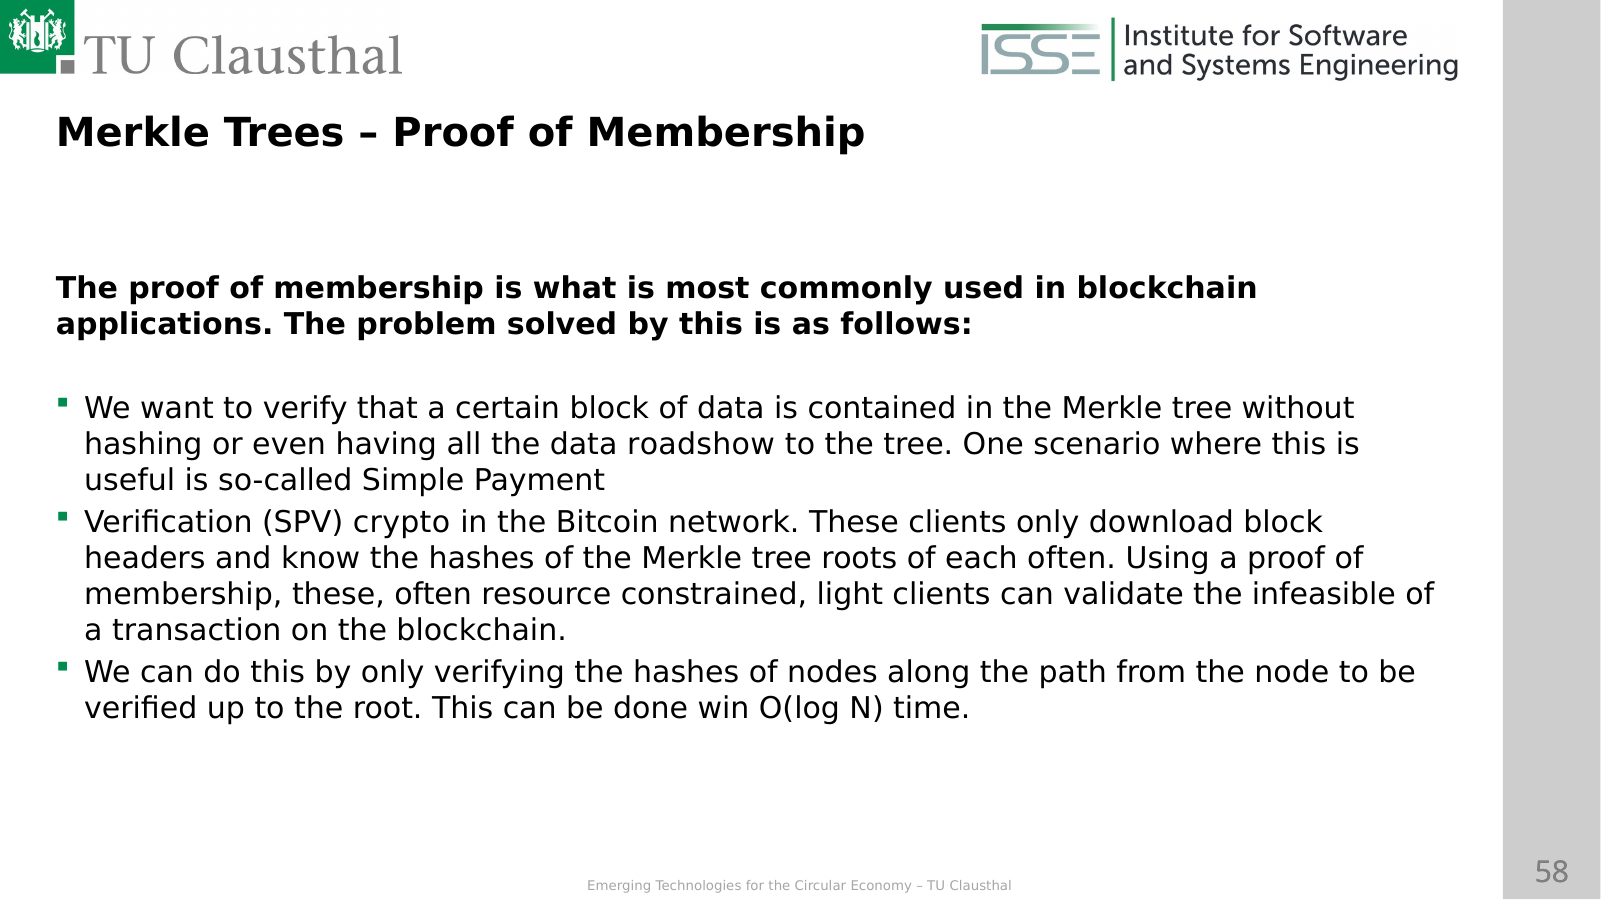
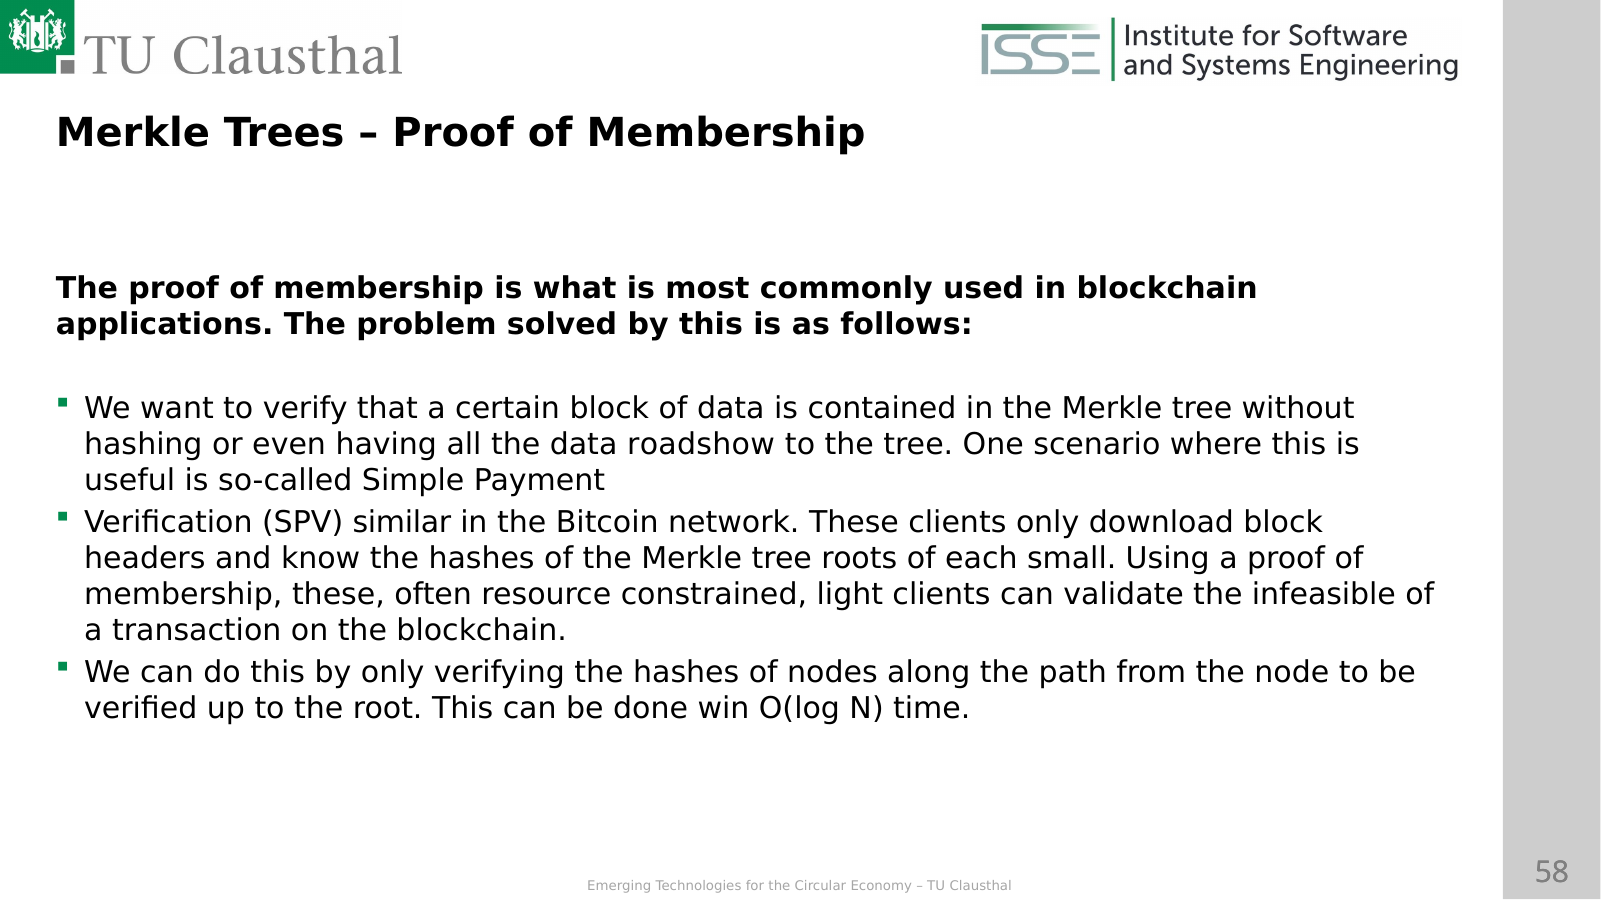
crypto: crypto -> similar (402, 523)
each often: often -> small (1072, 559)
